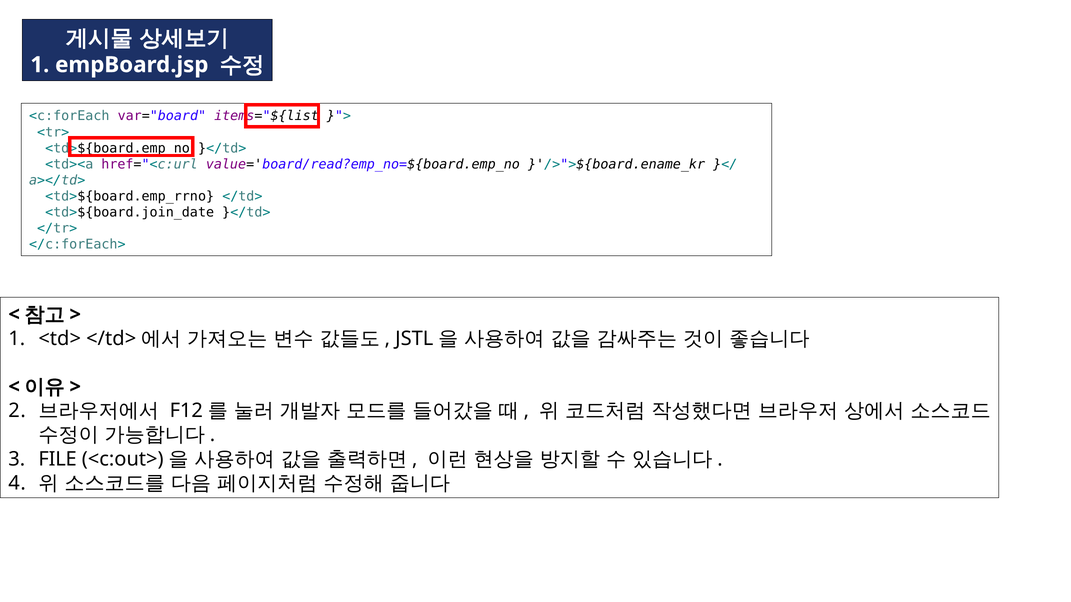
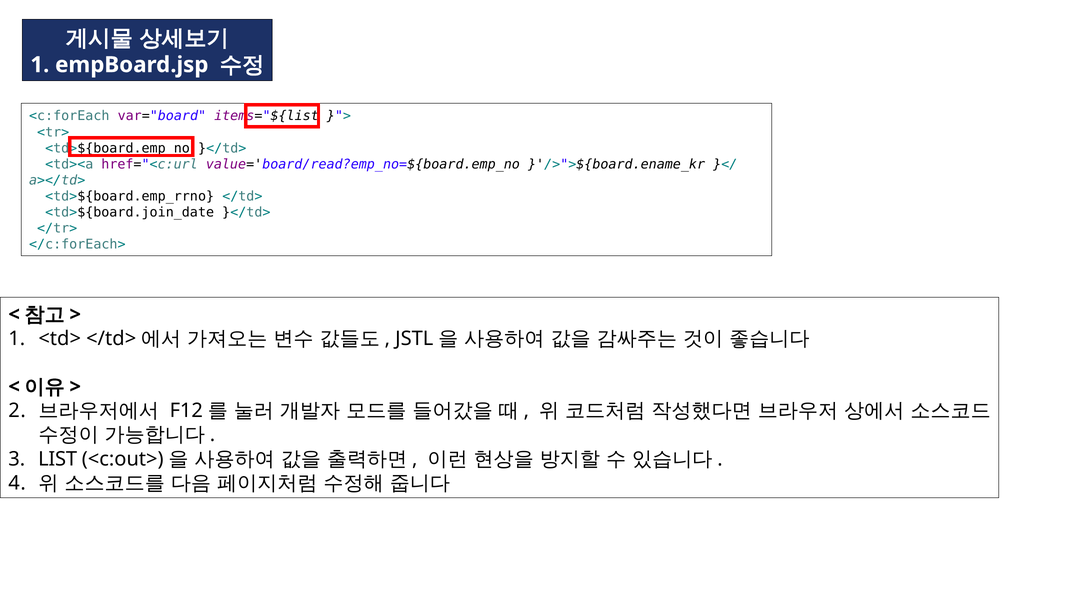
FILE: FILE -> LIST (58, 459)
